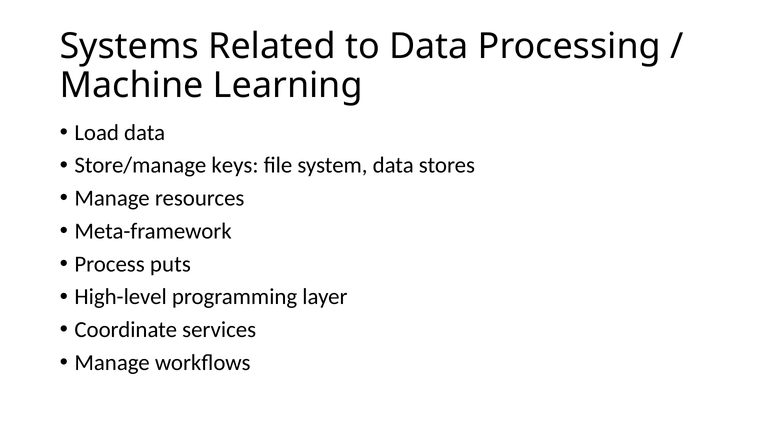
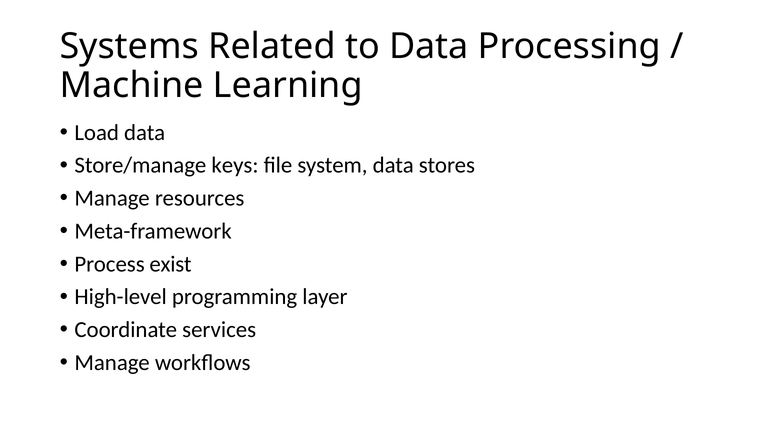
puts: puts -> exist (171, 264)
